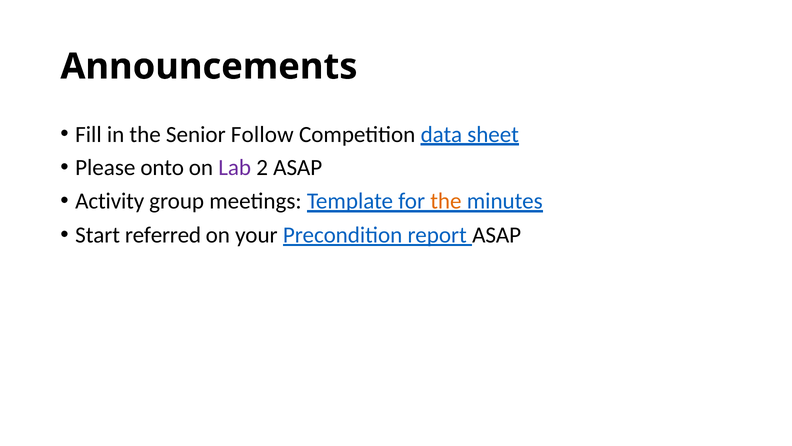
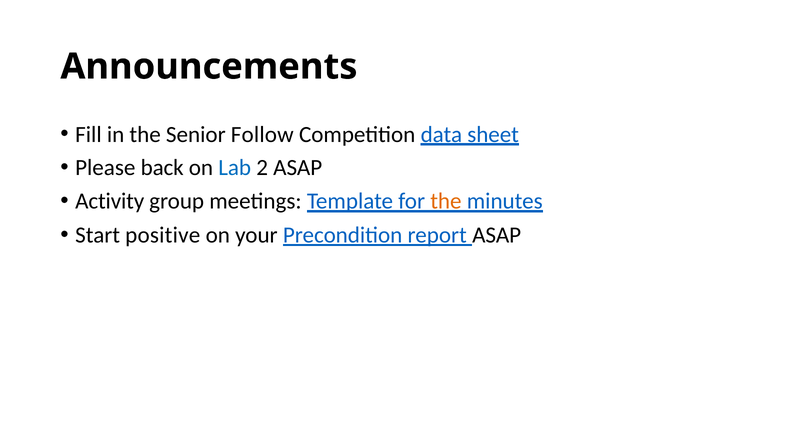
onto: onto -> back (162, 168)
Lab colour: purple -> blue (235, 168)
referred: referred -> positive (163, 235)
